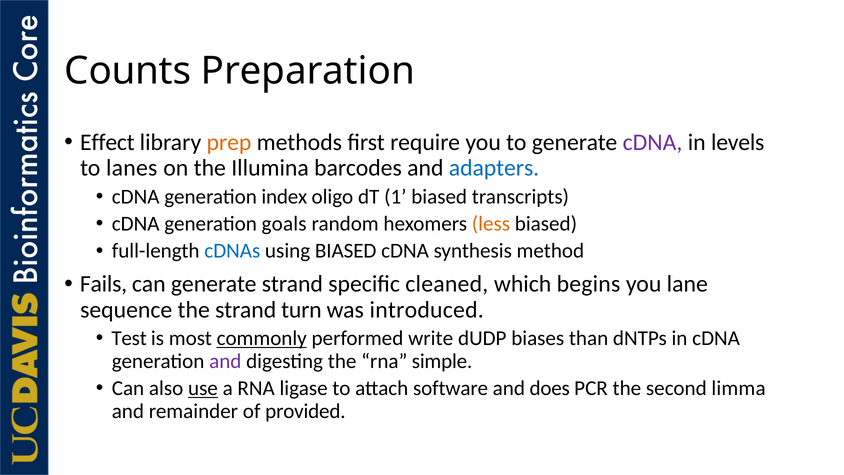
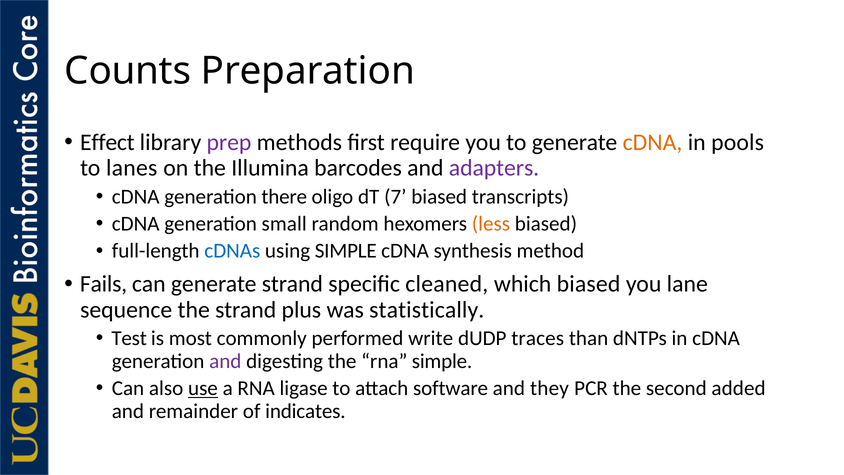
prep colour: orange -> purple (229, 142)
cDNA colour: purple -> orange (653, 142)
levels: levels -> pools (738, 142)
adapters colour: blue -> purple (494, 168)
index: index -> there (284, 197)
1: 1 -> 7 (395, 197)
goals: goals -> small (284, 224)
using BIASED: BIASED -> SIMPLE (346, 251)
which begins: begins -> biased (589, 284)
turn: turn -> plus (301, 310)
introduced: introduced -> statistically (427, 310)
commonly underline: present -> none (262, 338)
biases: biases -> traces (538, 338)
does: does -> they (549, 388)
limma: limma -> added (739, 388)
provided: provided -> indicates (305, 411)
